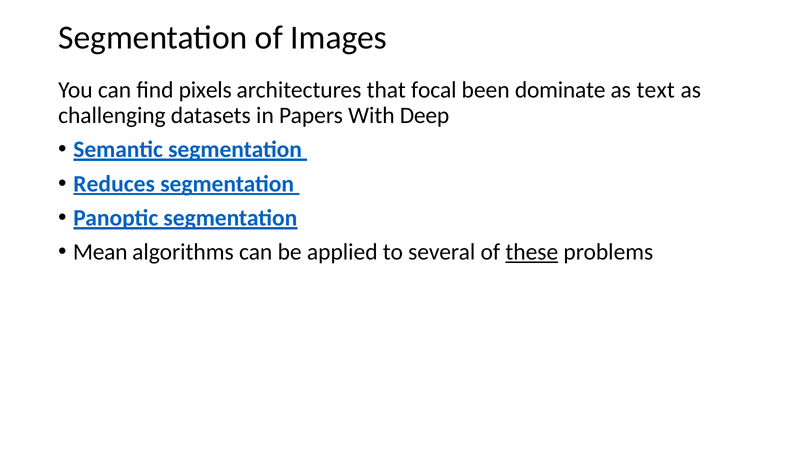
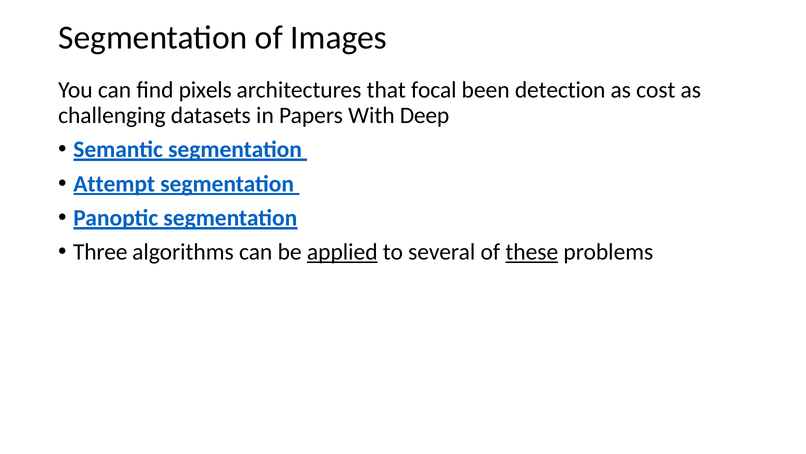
dominate: dominate -> detection (560, 90)
text: text -> cost (656, 90)
Reduces: Reduces -> Attempt (114, 184)
Mean: Mean -> Three (100, 252)
applied underline: none -> present (342, 252)
